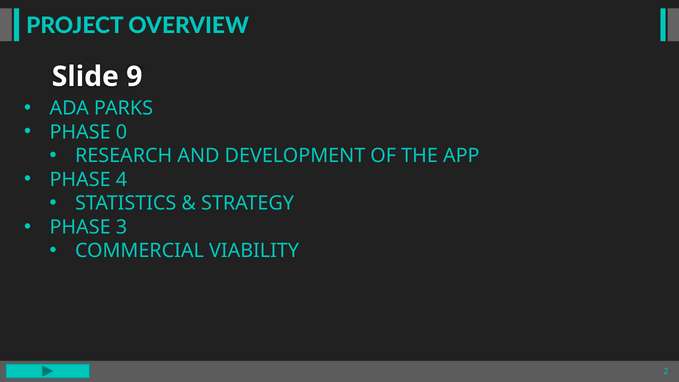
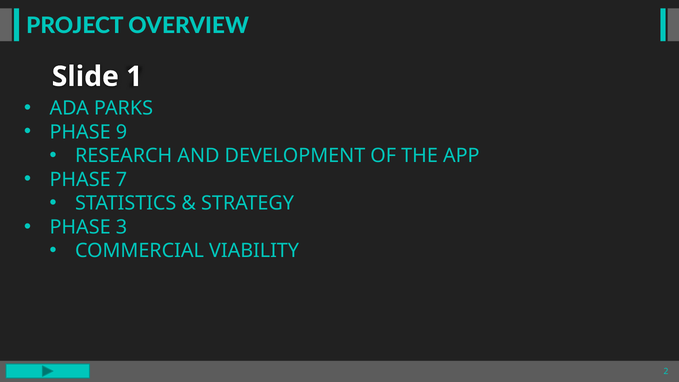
9: 9 -> 1 (134, 77)
0: 0 -> 9 (121, 132)
4: 4 -> 7 (121, 179)
